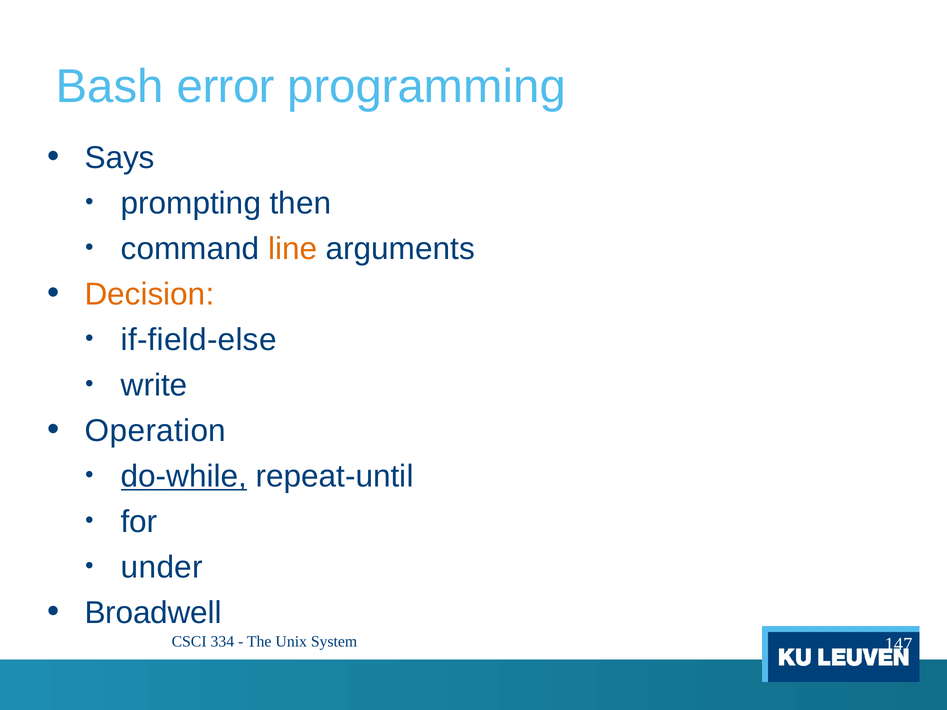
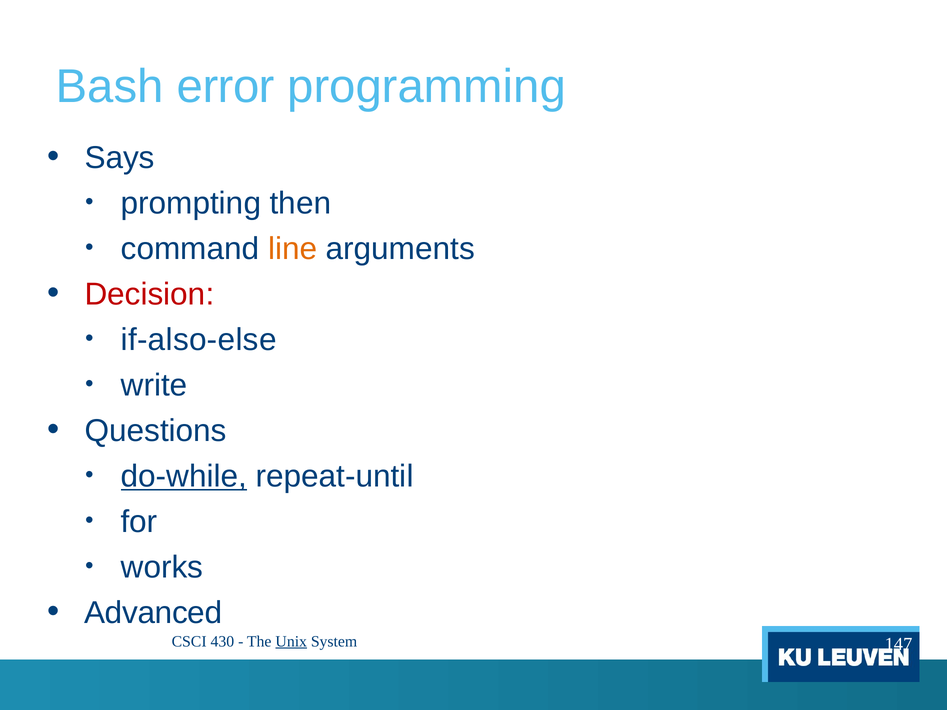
Decision colour: orange -> red (149, 294)
if-field-else: if-field-else -> if-also-else (199, 340)
Operation: Operation -> Questions (156, 431)
under: under -> works (162, 567)
Broadwell: Broadwell -> Advanced (153, 613)
334: 334 -> 430 (222, 642)
Unix underline: none -> present (291, 642)
